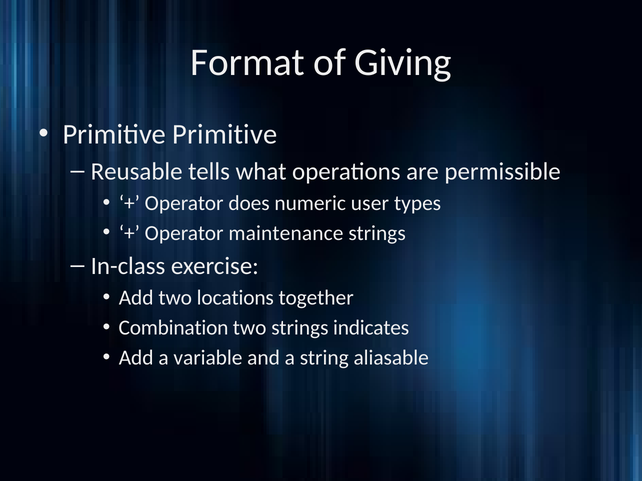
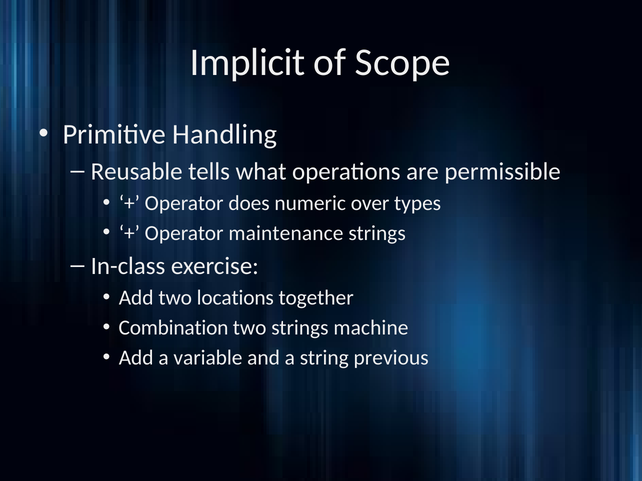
Format: Format -> Implicit (248, 62)
Giving: Giving -> Scope (403, 62)
Primitive Primitive: Primitive -> Handling (225, 135)
user: user -> over (370, 203)
indicates: indicates -> machine (371, 328)
aliasable: aliasable -> previous (391, 358)
